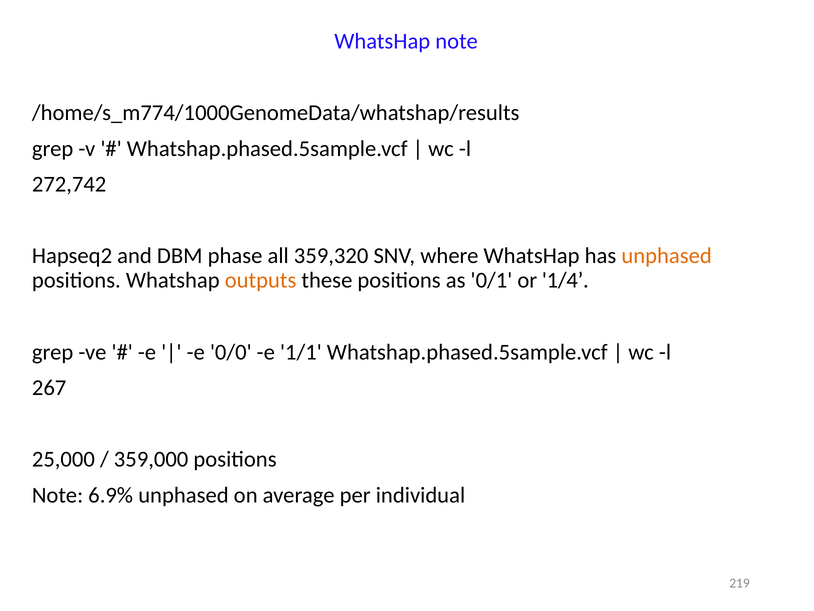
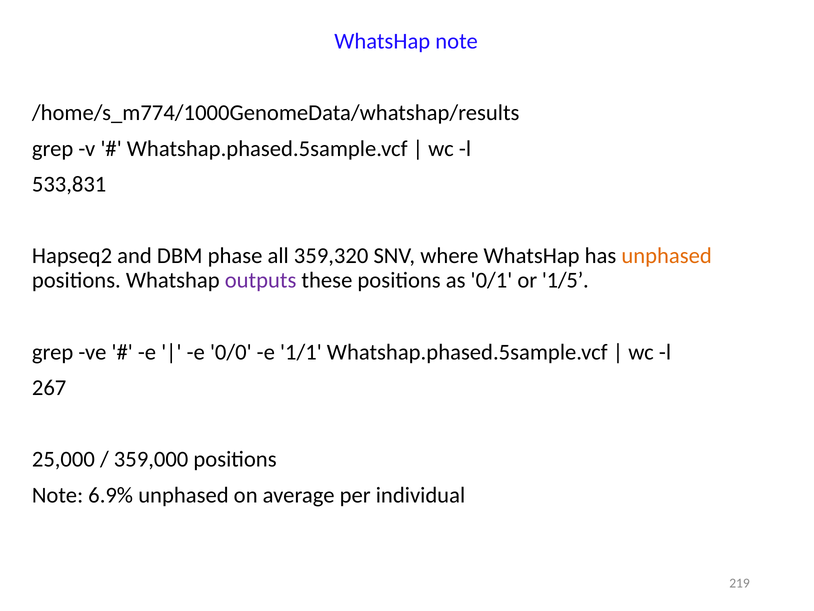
272,742: 272,742 -> 533,831 (69, 184)
outputs colour: orange -> purple (261, 280)
1/4: 1/4 -> 1/5 (565, 280)
